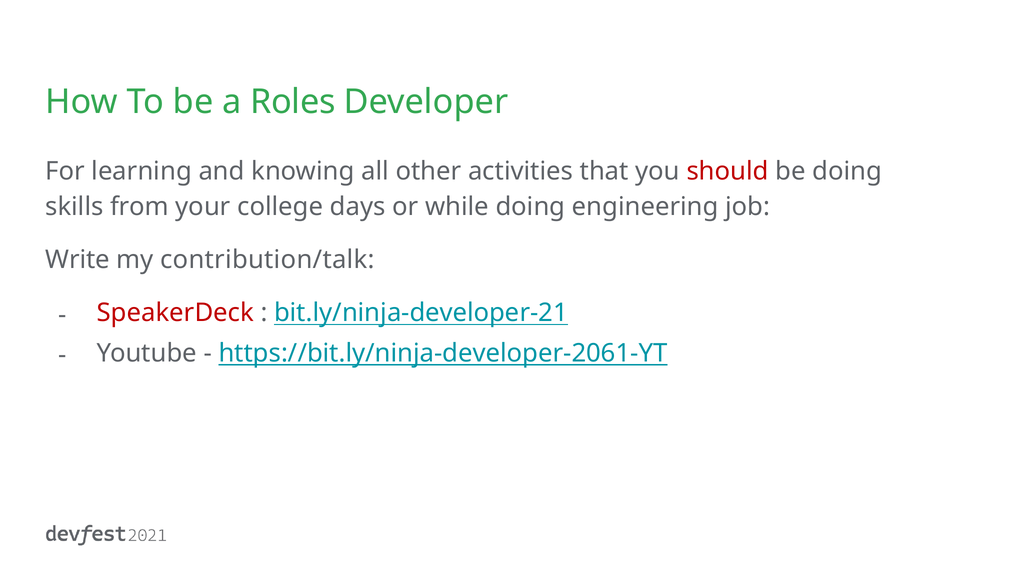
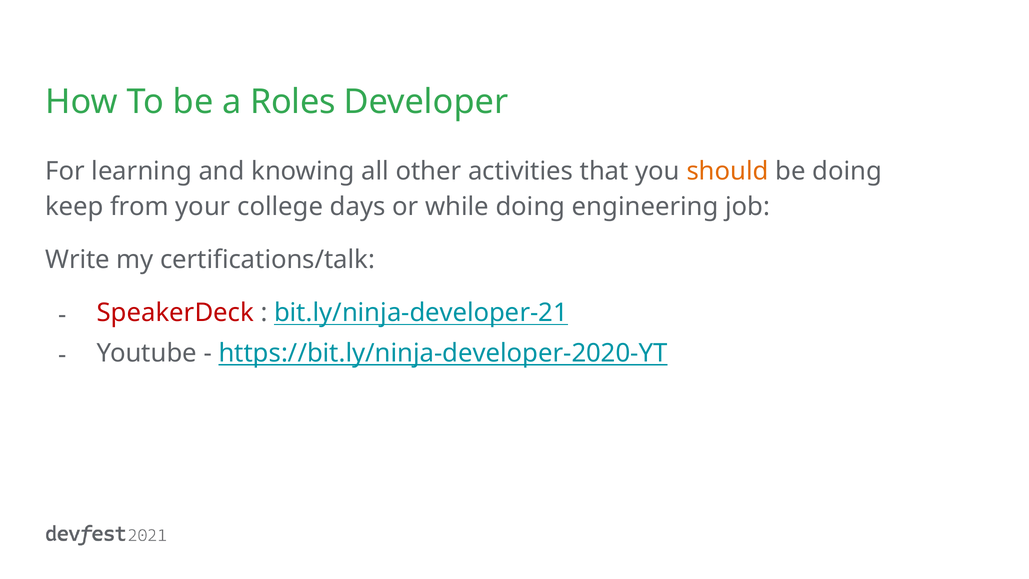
should colour: red -> orange (728, 171)
skills: skills -> keep (74, 207)
contribution/talk: contribution/talk -> certifications/talk (268, 259)
https://bit.ly/ninja-developer-2061-YT: https://bit.ly/ninja-developer-2061-YT -> https://bit.ly/ninja-developer-2020-YT (443, 353)
